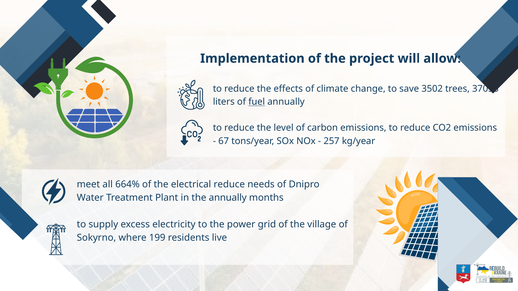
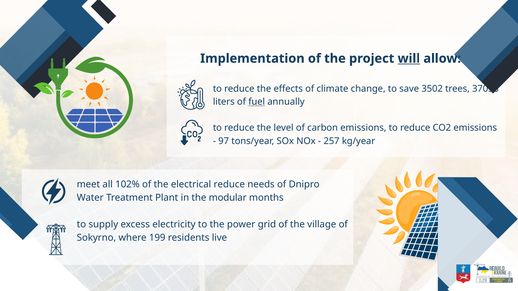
will underline: none -> present (409, 59)
67: 67 -> 97 (224, 141)
664%: 664% -> 102% (127, 184)
the annually: annually -> modular (228, 198)
